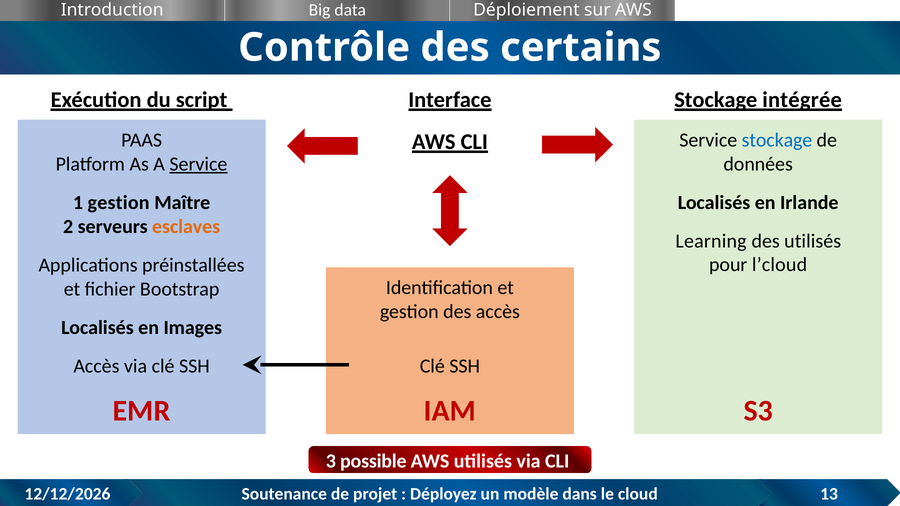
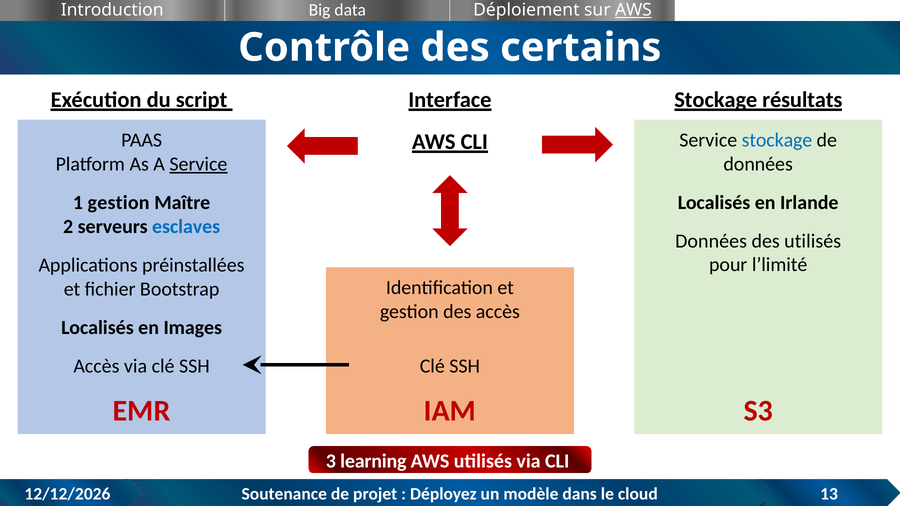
AWS underline: none -> present (633, 10)
intégrée: intégrée -> résultats (802, 100)
esclaves colour: orange -> blue (186, 227)
Learning: Learning -> Données (711, 241)
l’cloud: l’cloud -> l’limité (780, 265)
possible: possible -> learning (373, 461)
